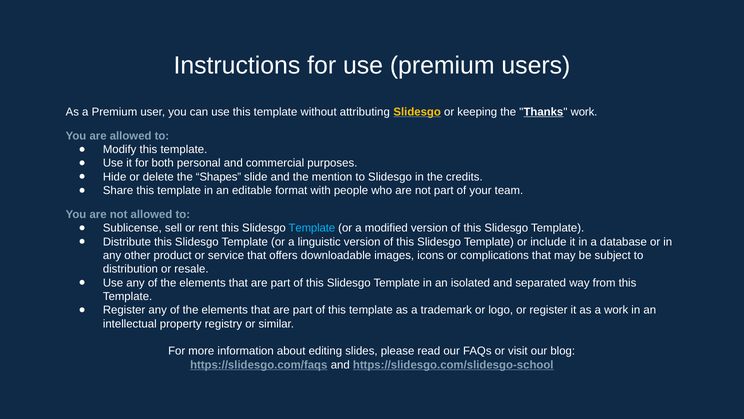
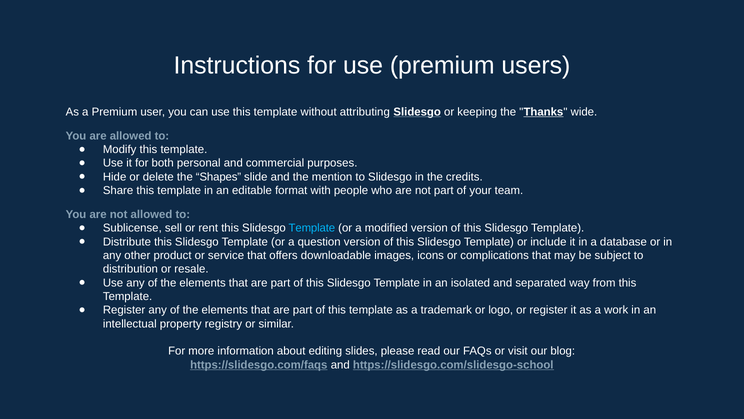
Slidesgo colour: yellow -> white (417, 112)
Thanks work: work -> wide (584, 112)
linguistic: linguistic -> question (319, 242)
